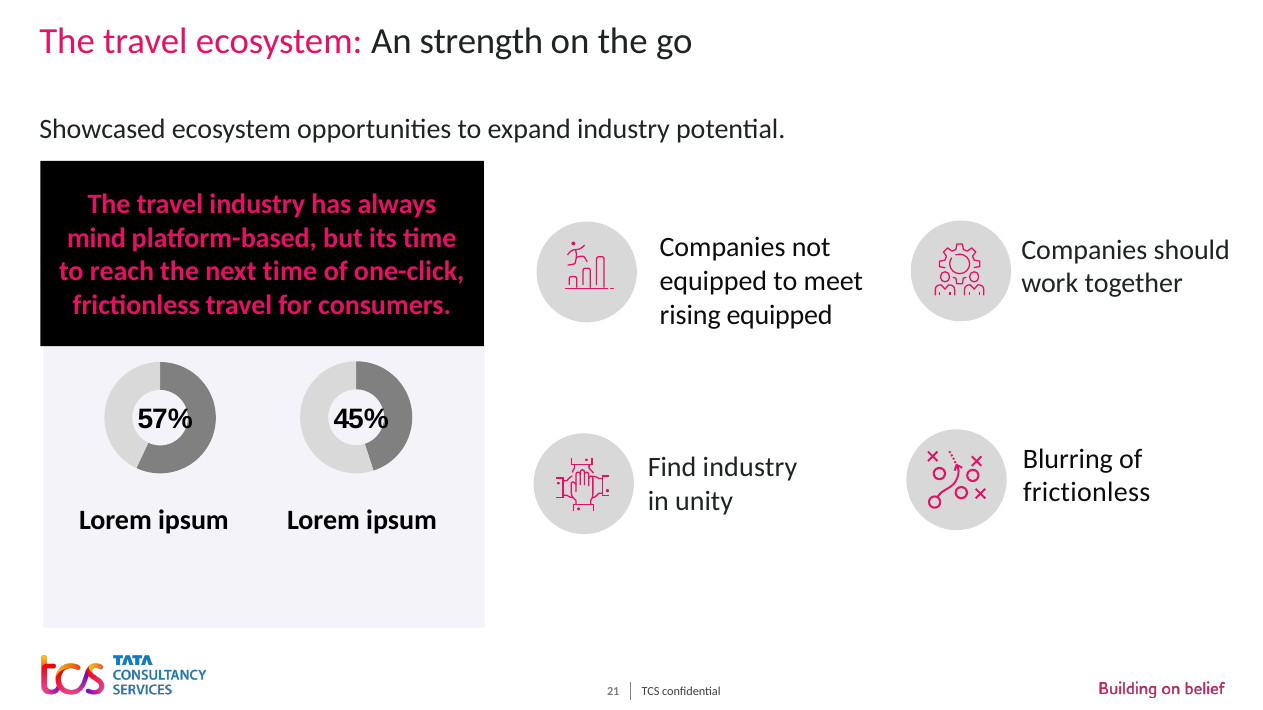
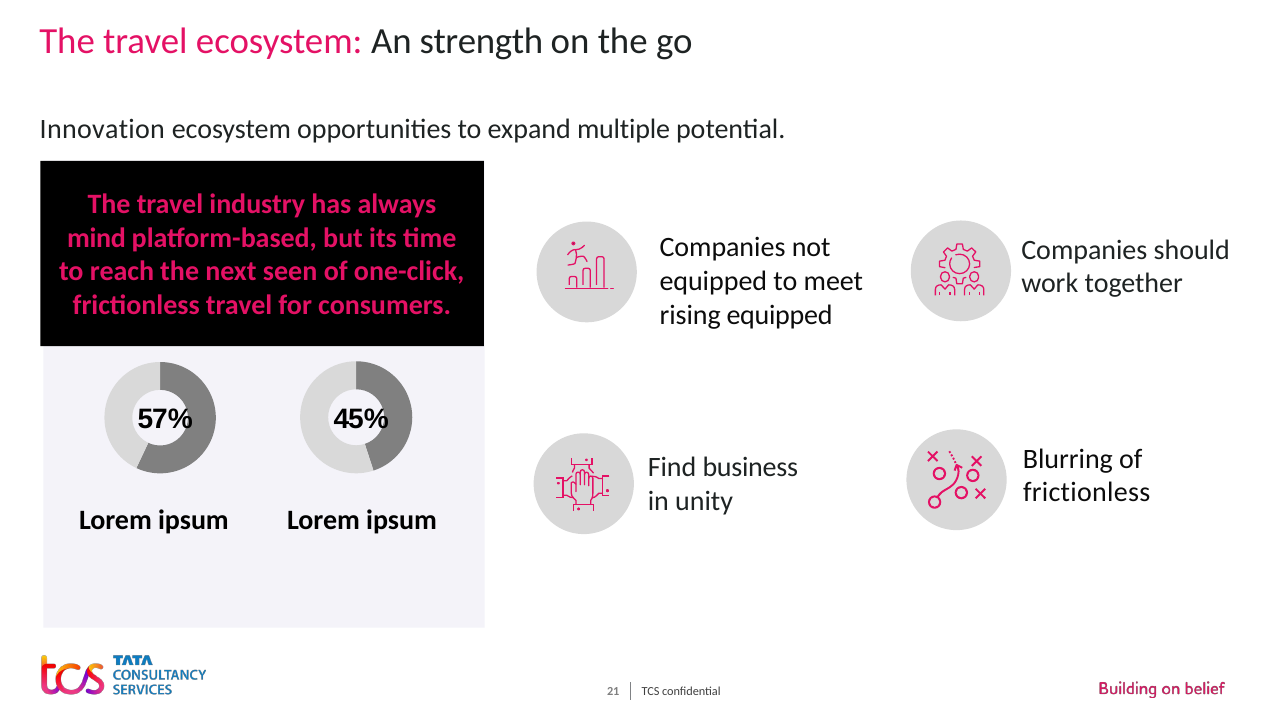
Showcased: Showcased -> Innovation (102, 129)
expand industry: industry -> multiple (623, 129)
next time: time -> seen (290, 272)
Find industry: industry -> business (750, 468)
